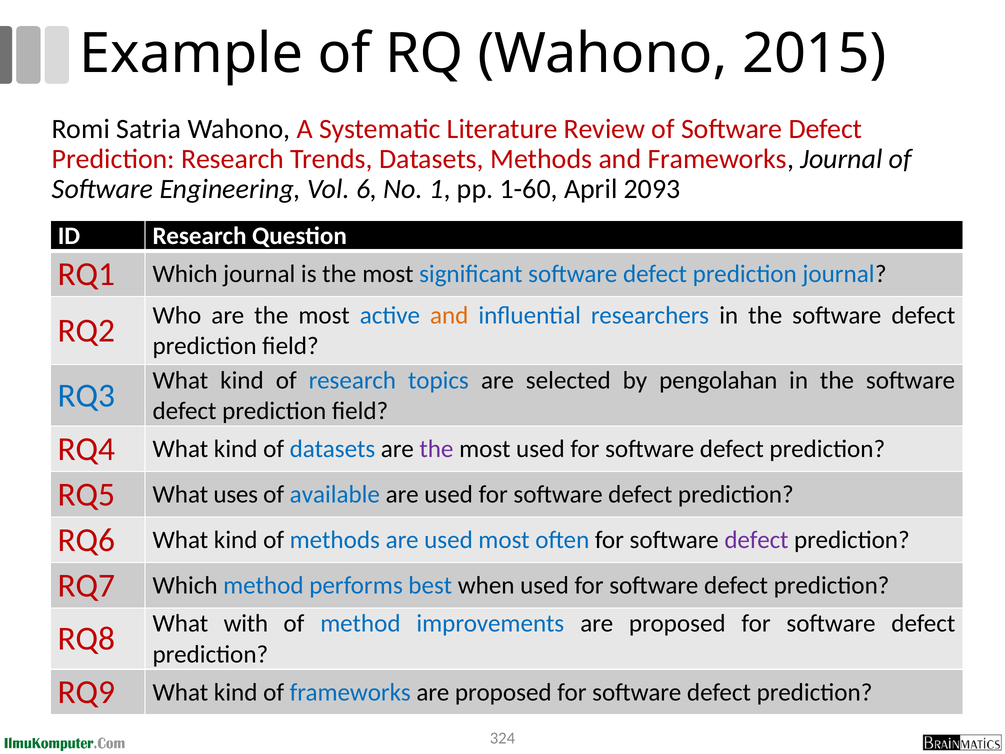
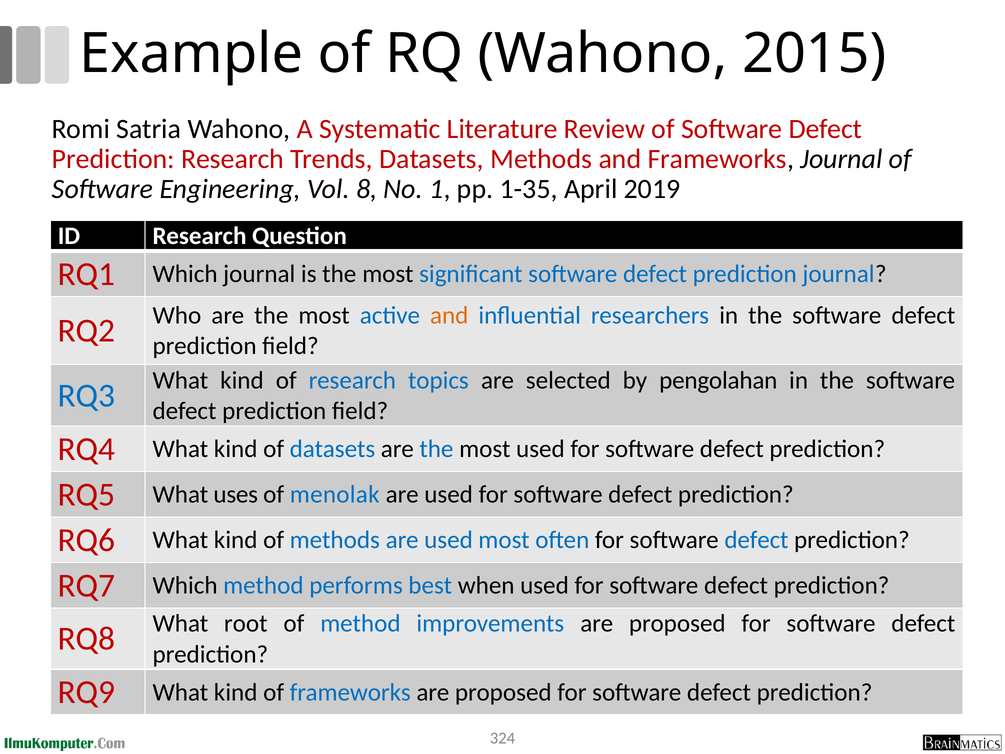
6: 6 -> 8 (367, 189)
1-60: 1-60 -> 1-35 (529, 189)
2093: 2093 -> 2019 (652, 189)
the colour: purple -> blue (436, 449)
available: available -> menolak (335, 494)
defect colour: purple -> blue (756, 540)
with: with -> root (246, 623)
